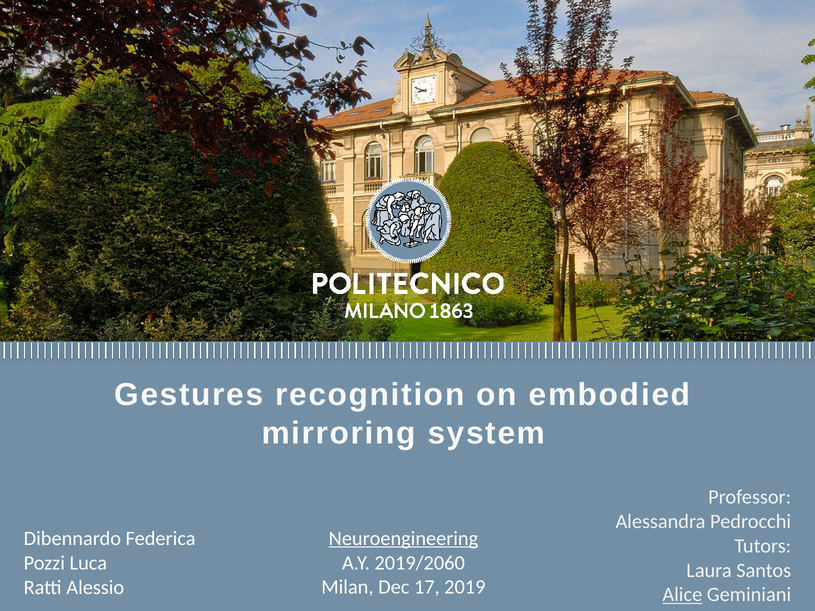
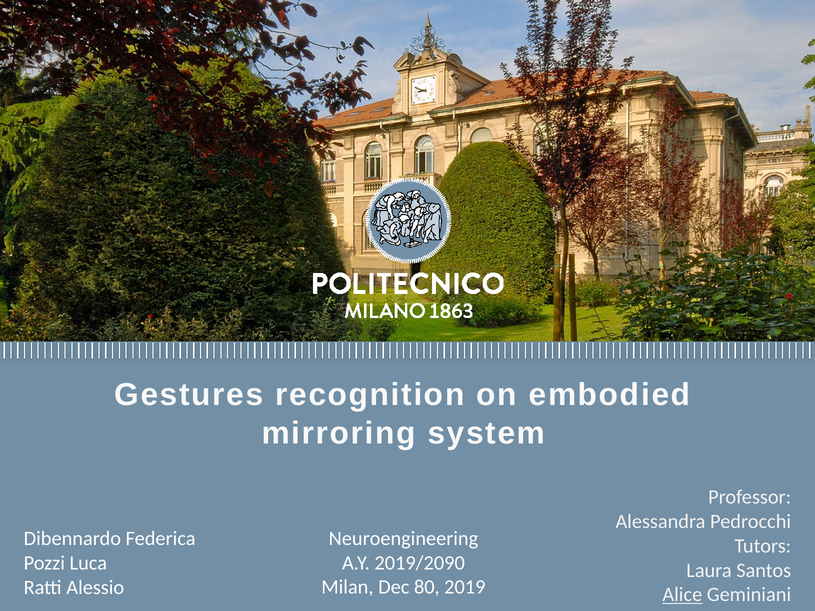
Neuroengineering underline: present -> none (403, 539)
2019/2060: 2019/2060 -> 2019/2090 (420, 563)
17: 17 -> 80 (427, 587)
